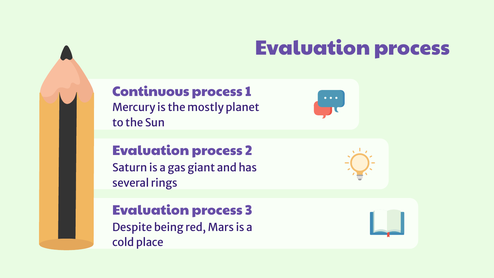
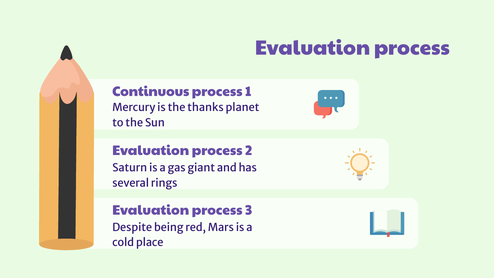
mostly: mostly -> thanks (206, 108)
